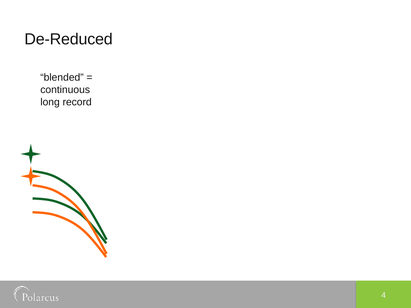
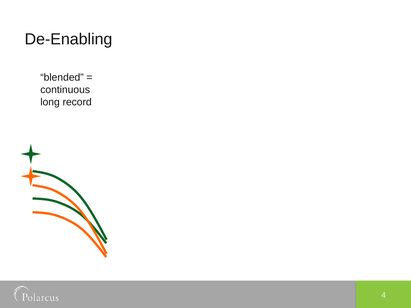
De-Reduced: De-Reduced -> De-Enabling (68, 39)
